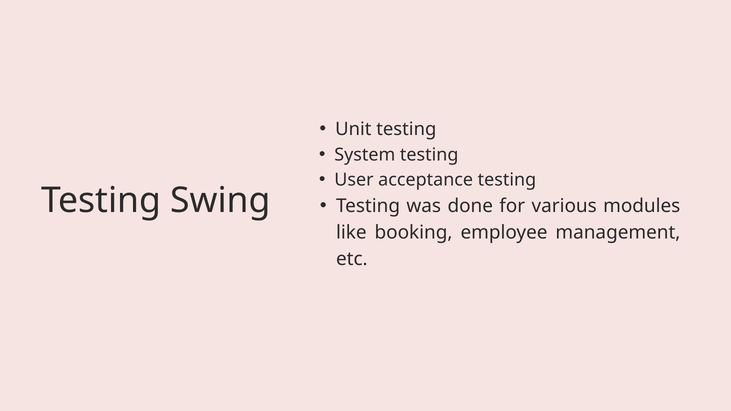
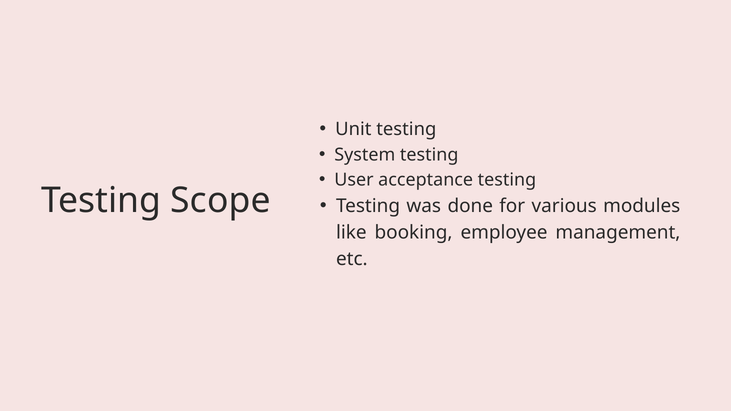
Swing: Swing -> Scope (220, 201)
